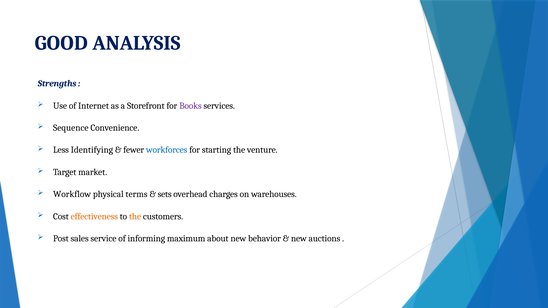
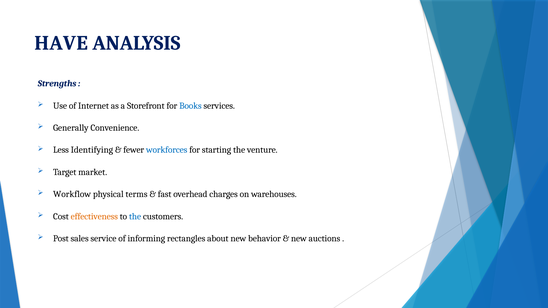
GOOD: GOOD -> HAVE (61, 43)
Books colour: purple -> blue (190, 106)
Sequence: Sequence -> Generally (71, 128)
sets: sets -> fast (165, 194)
the colour: orange -> blue (135, 216)
maximum: maximum -> rectangles (186, 239)
